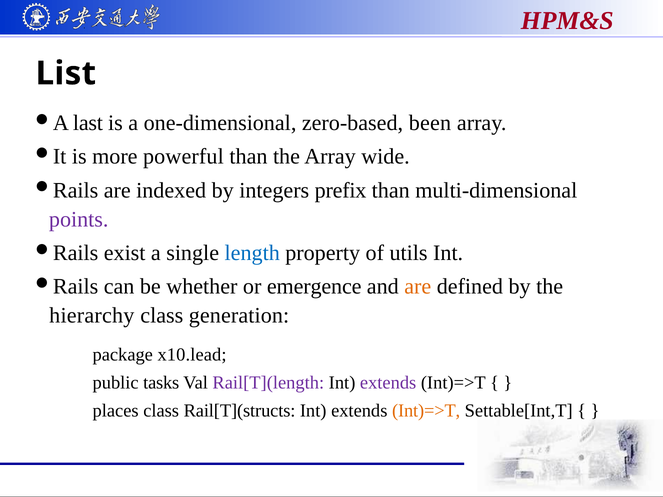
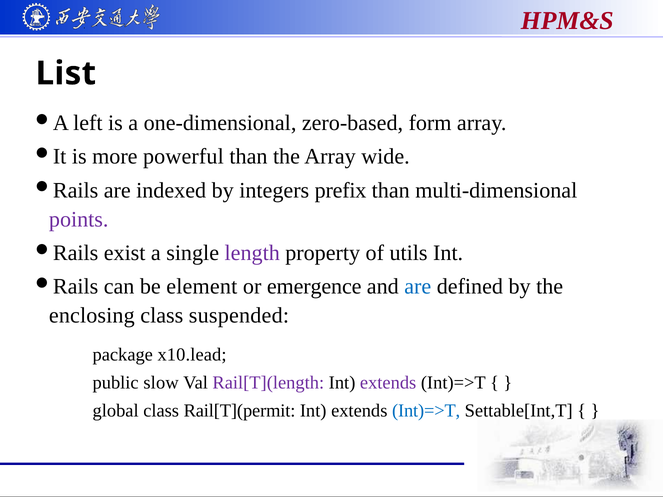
last: last -> left (88, 123)
been: been -> form (430, 123)
length colour: blue -> purple (252, 253)
whether: whether -> element (202, 287)
are colour: orange -> blue (418, 287)
hierarchy: hierarchy -> enclosing (92, 316)
generation: generation -> suspended (239, 316)
tasks: tasks -> slow (161, 383)
places: places -> global (116, 411)
Rail[T](structs: Rail[T](structs -> Rail[T](permit (240, 411)
Int)=>T colour: orange -> blue (426, 411)
